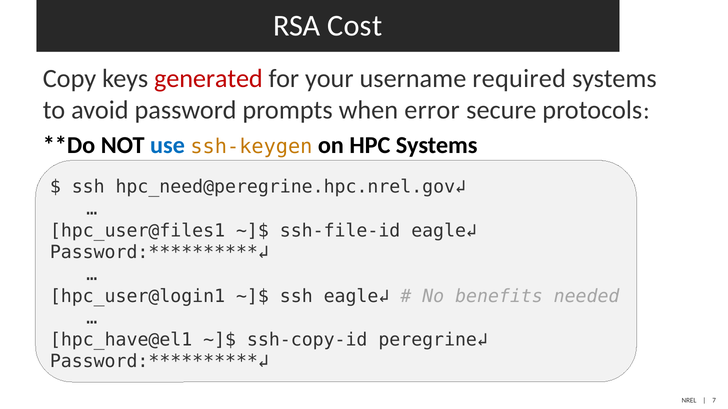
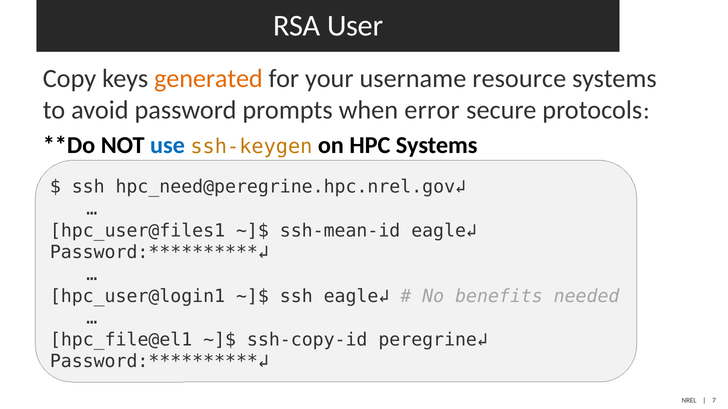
Cost: Cost -> User (355, 26)
generated colour: red -> orange (208, 79)
required: required -> resource (519, 79)
ssh-file-id: ssh-file-id -> ssh-mean-id (340, 231)
hpc_have@el1: hpc_have@el1 -> hpc_file@el1 (121, 340)
